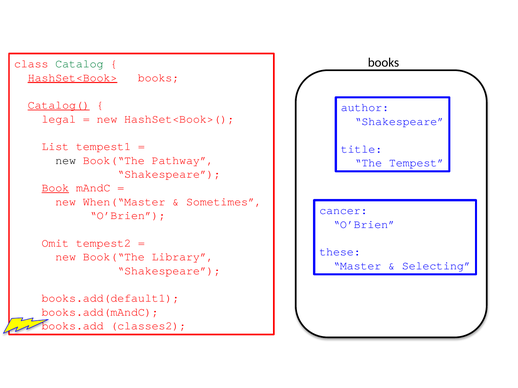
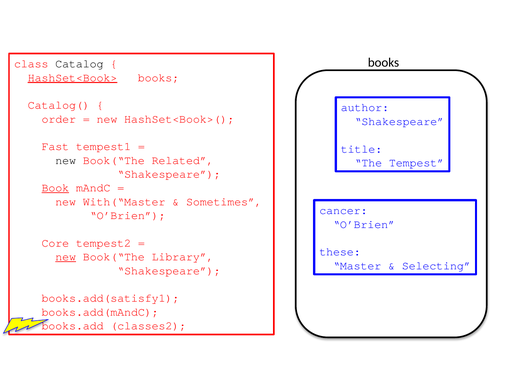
Catalog colour: green -> black (79, 64)
Catalog( underline: present -> none (59, 105)
legal: legal -> order (59, 119)
List: List -> Fast (55, 147)
Pathway: Pathway -> Related (183, 160)
When(“Master: When(“Master -> With(“Master (124, 202)
Omit: Omit -> Core (55, 243)
new underline: none -> present (66, 257)
books.add(default1: books.add(default1 -> books.add(satisfy1 (110, 299)
